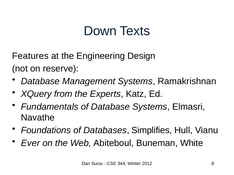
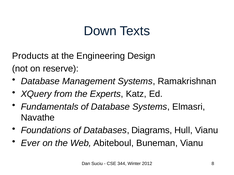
Features: Features -> Products (30, 56)
Simplifies: Simplifies -> Diagrams (152, 131)
Buneman White: White -> Vianu (192, 143)
